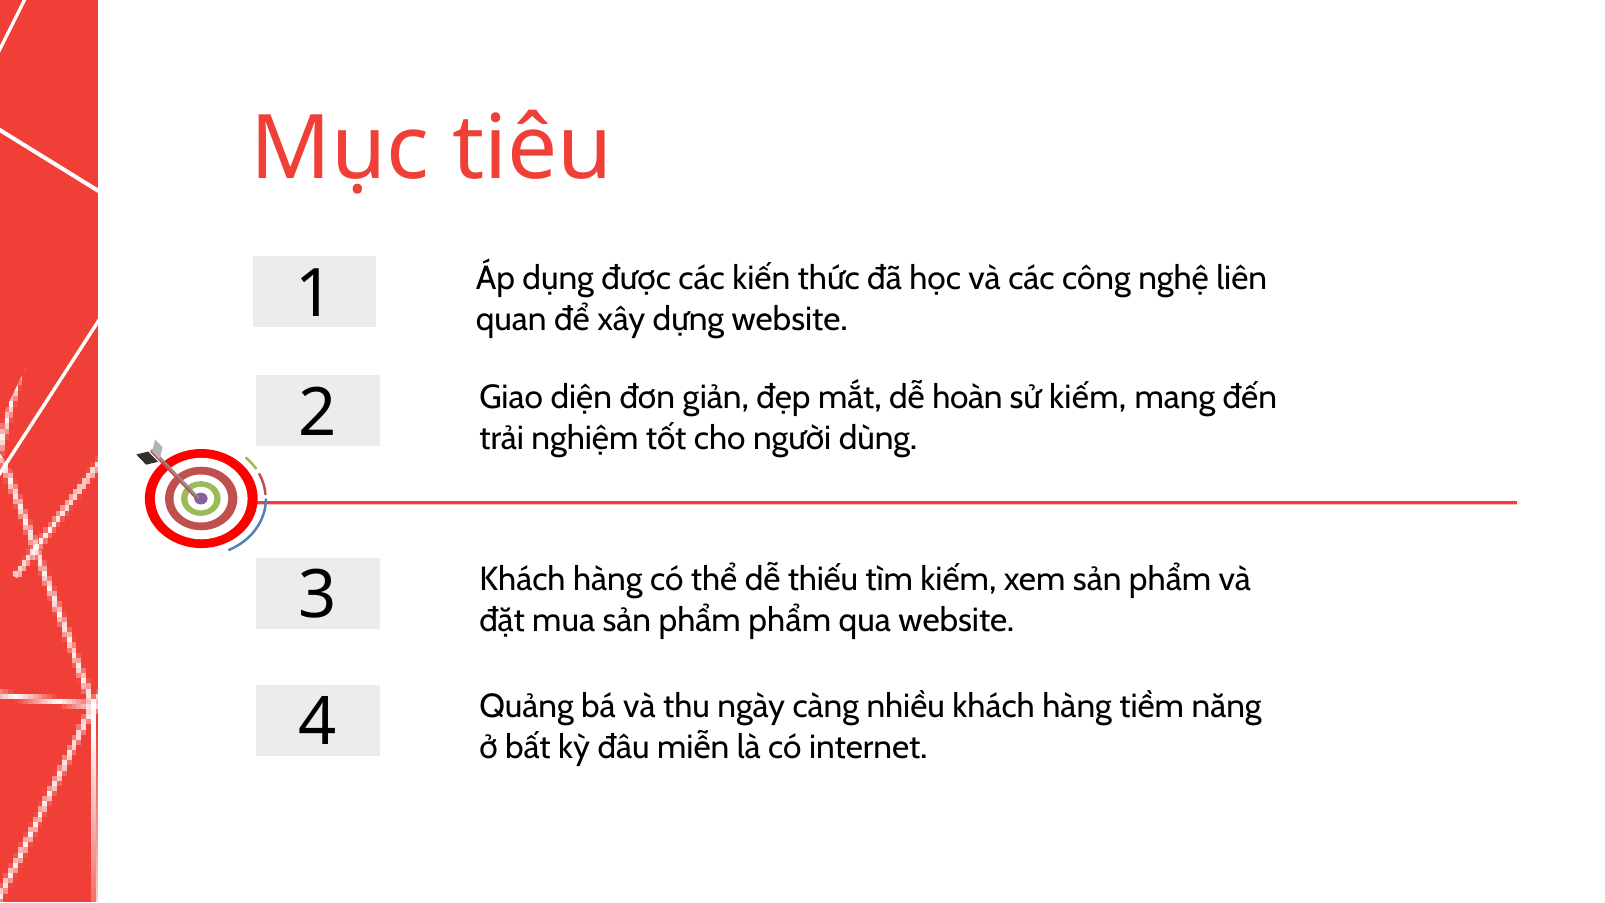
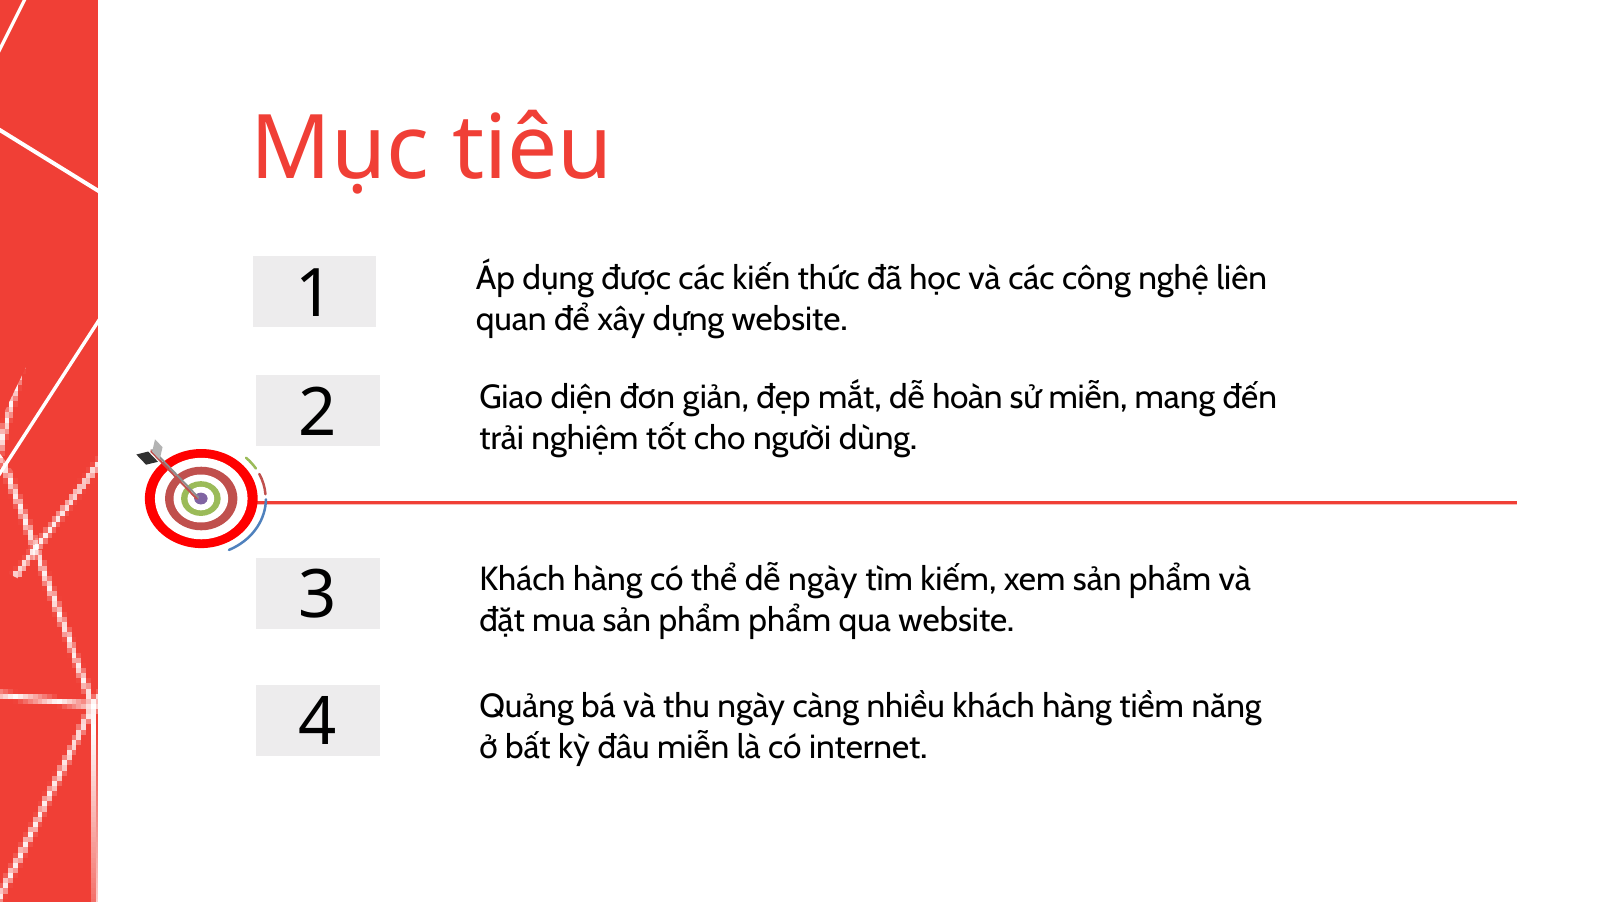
sử kiếm: kiếm -> miễn (1088, 397)
dễ thiếu: thiếu -> ngày (823, 580)
